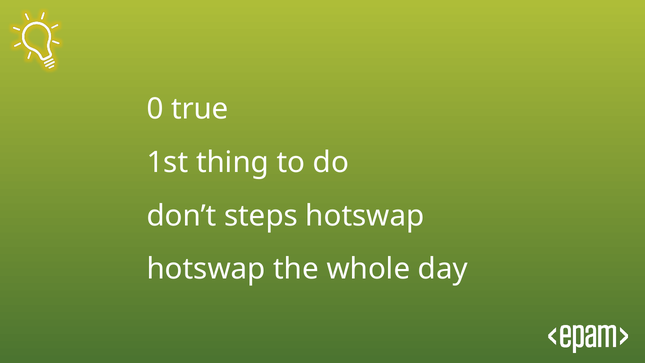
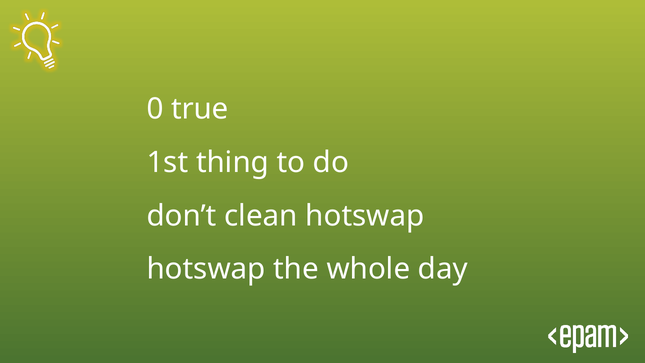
steps: steps -> clean (261, 216)
